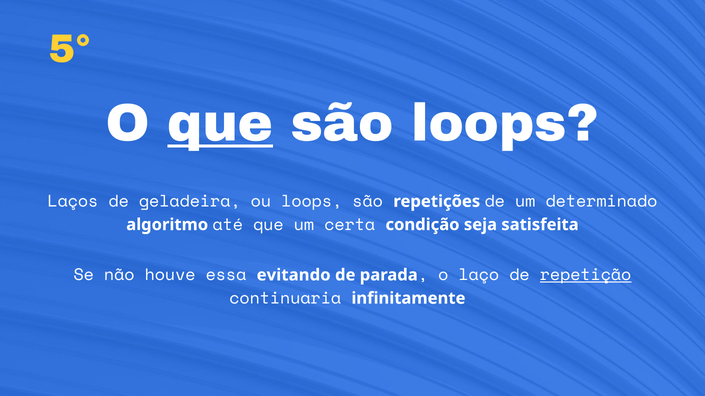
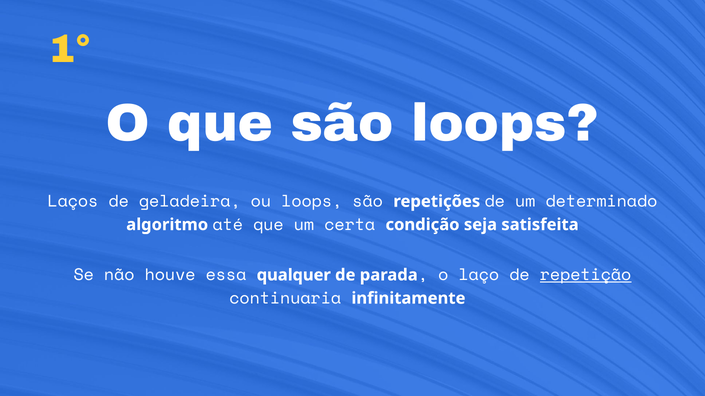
5°: 5° -> 1° (70, 49)
que underline: present -> none (220, 124)
evitando: evitando -> qualquer (294, 275)
